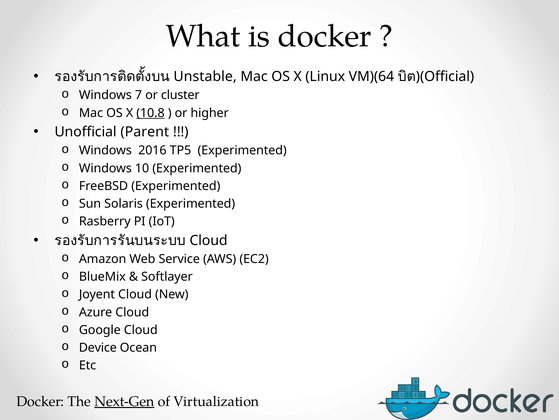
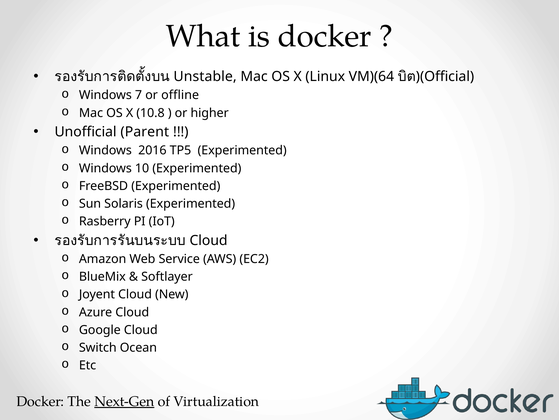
cluster: cluster -> offline (180, 95)
10.8 underline: present -> none (151, 113)
Device: Device -> Switch (98, 347)
